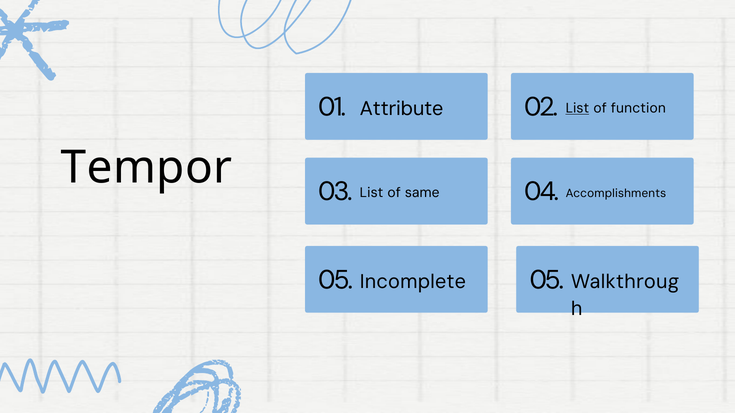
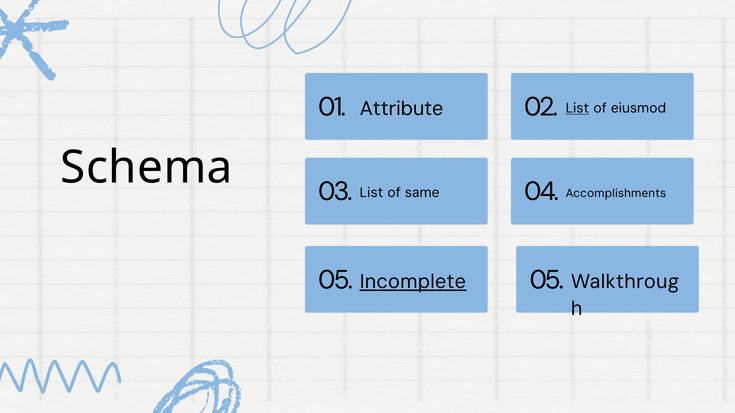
function: function -> eiusmod (638, 108)
Tempor: Tempor -> Schema (147, 168)
Incomplete underline: none -> present (413, 282)
